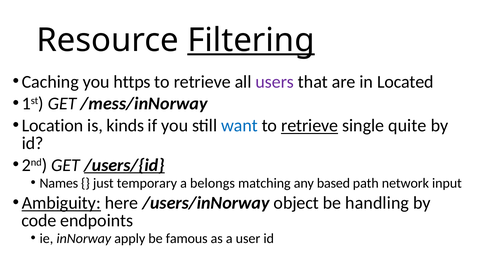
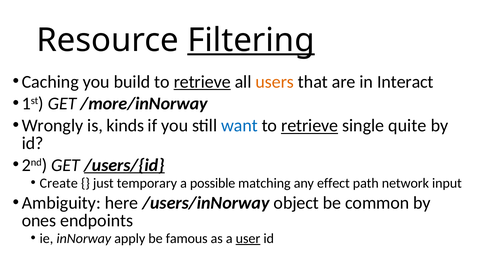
https: https -> build (132, 82)
retrieve underline: none -> present (202, 82)
users colour: purple -> orange (275, 82)
Located: Located -> Interact (405, 82)
/mess/inNorway: /mess/inNorway -> /more/inNorway (144, 104)
Location: Location -> Wrongly (52, 125)
Names: Names -> Create (59, 183)
belongs: belongs -> possible (213, 183)
based: based -> effect (333, 183)
Ambiguity underline: present -> none (61, 203)
handling: handling -> common (377, 203)
code: code -> ones (39, 220)
user underline: none -> present (248, 238)
